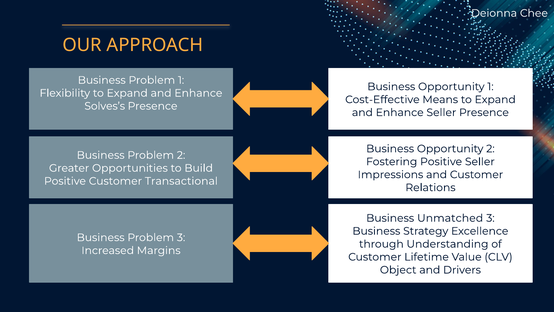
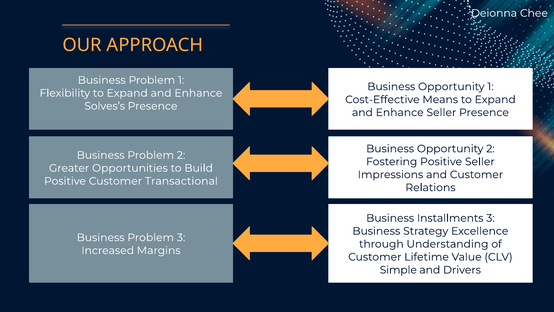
Unmatched: Unmatched -> Installments (450, 218)
Object: Object -> Simple (398, 270)
